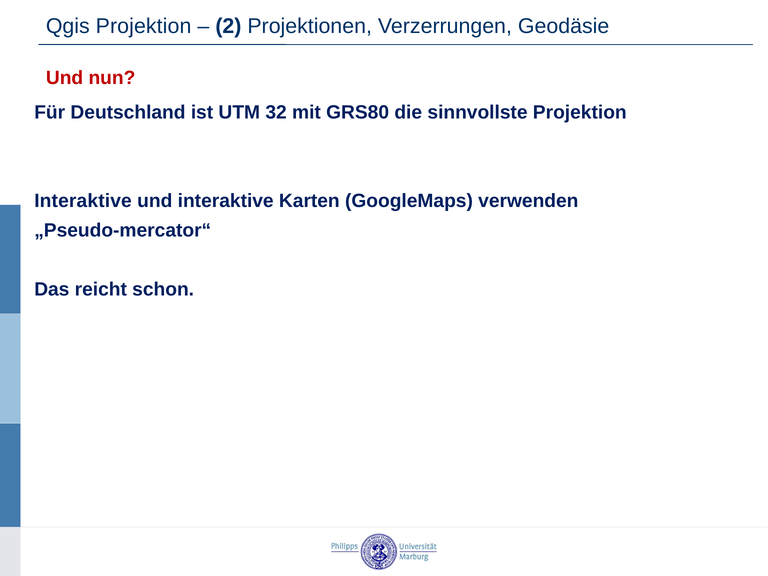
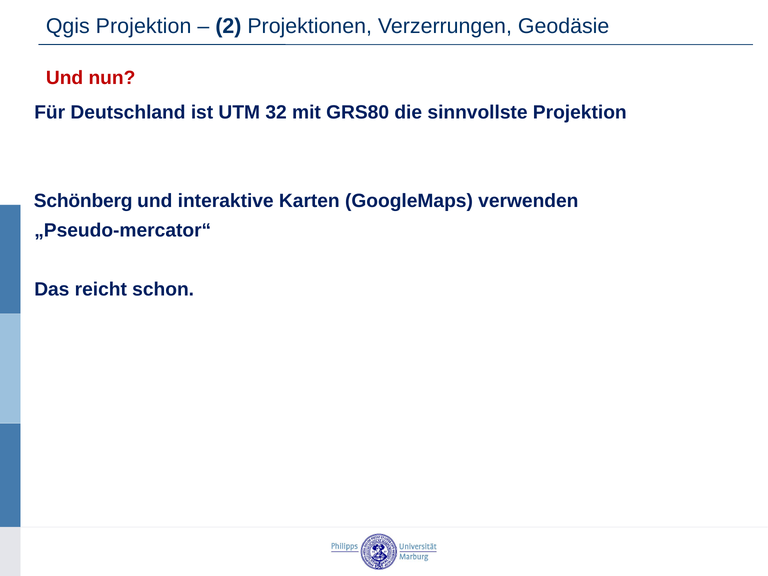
Interaktive: Interaktive -> Schönberg (83, 201)
